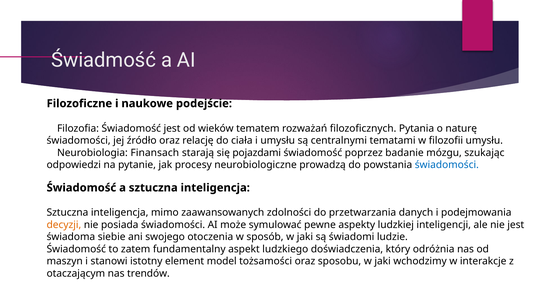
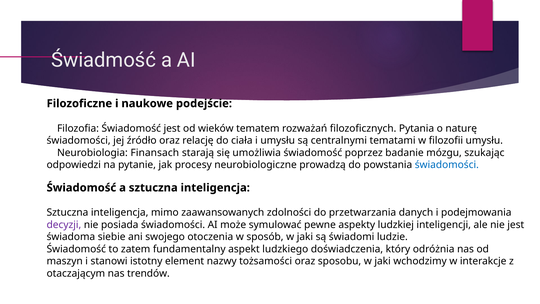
pojazdami: pojazdami -> umożliwia (257, 153)
decyzji colour: orange -> purple (64, 225)
model: model -> nazwy (222, 261)
